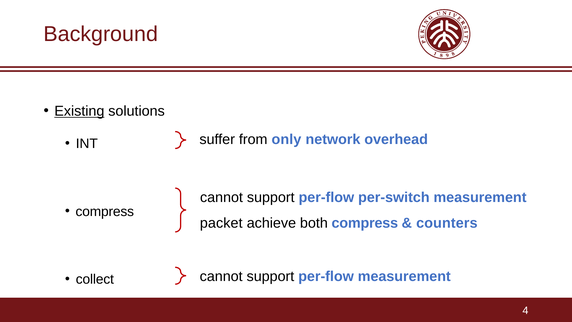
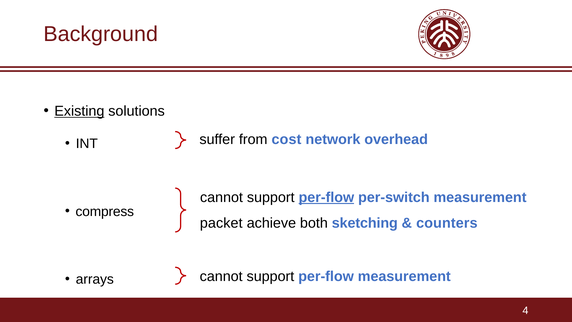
only: only -> cost (286, 139)
per-flow underline: none -> present (326, 197)
both compress: compress -> sketching (365, 223)
collect: collect -> arrays (95, 279)
